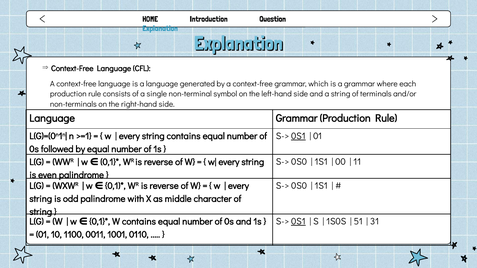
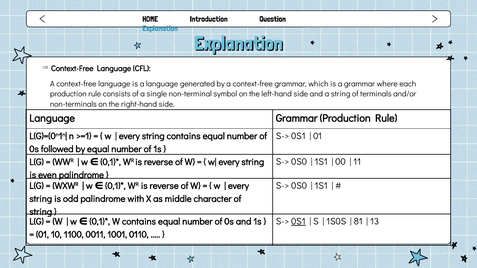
0S1 underline: present -> none (298, 136)
51: 51 -> 81 (358, 222)
31: 31 -> 13 (375, 222)
